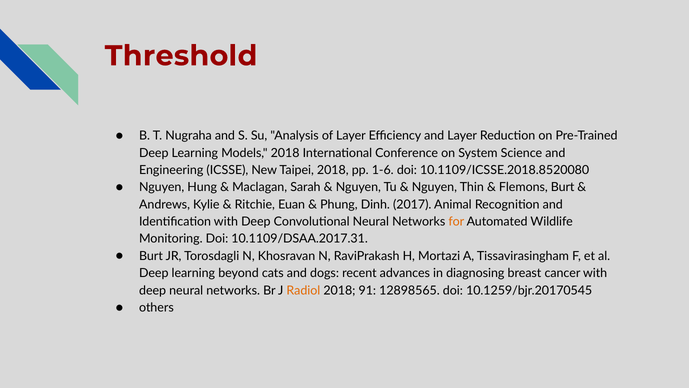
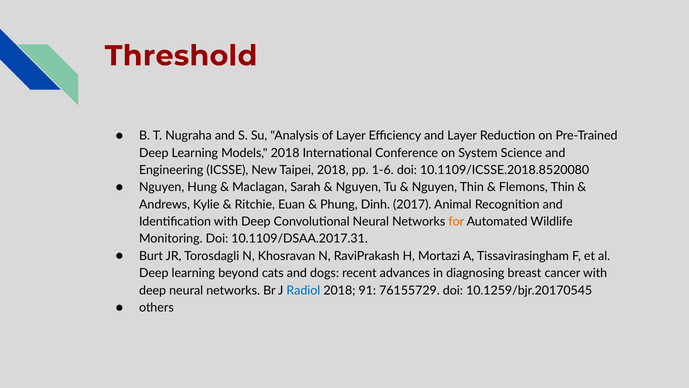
Flemons Burt: Burt -> Thin (563, 187)
Radiol colour: orange -> blue (303, 290)
12898565: 12898565 -> 76155729 (409, 290)
